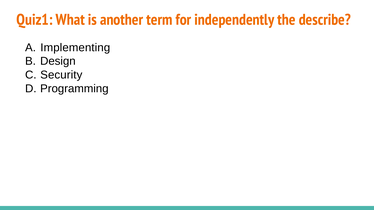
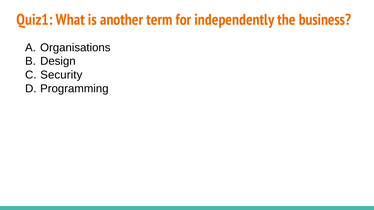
describe: describe -> business (325, 20)
Implementing: Implementing -> Organisations (75, 48)
